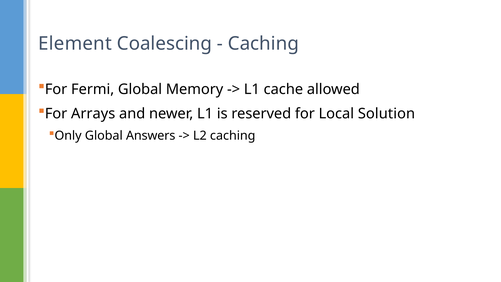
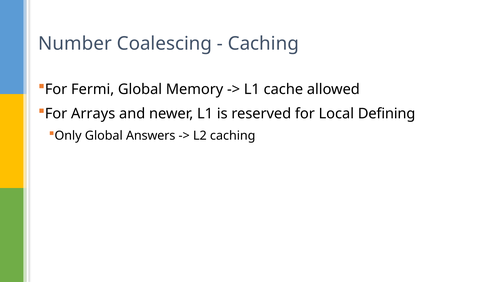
Element: Element -> Number (75, 44)
Solution: Solution -> Defining (387, 114)
